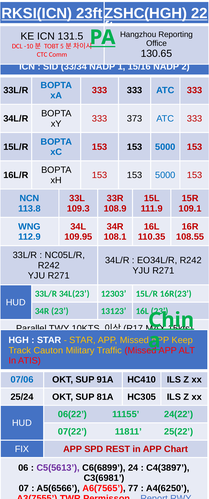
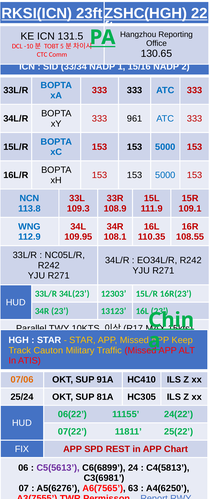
373: 373 -> 961 (135, 119)
07/06 colour: blue -> orange (22, 380)
C4(3897: C4(3897 -> C4(5813 (168, 469)
A5(6566: A5(6566 -> A5(6276 (58, 489)
77: 77 -> 63 (133, 489)
